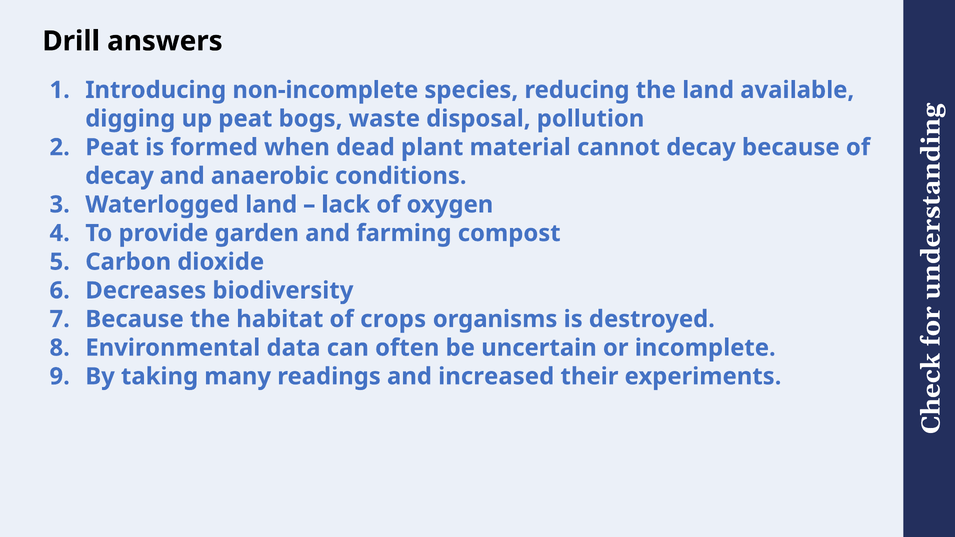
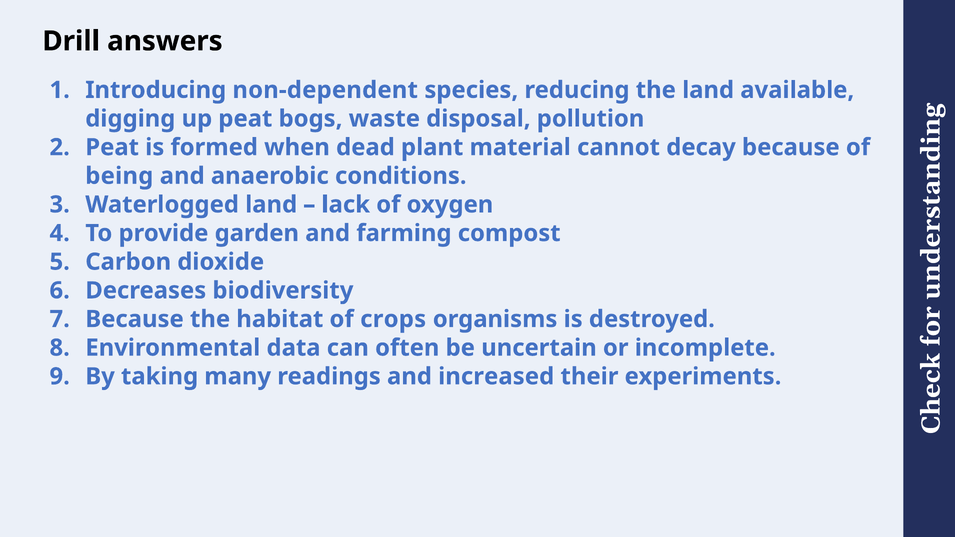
non-incomplete: non-incomplete -> non-dependent (325, 90)
decay: decay -> being (119, 176)
